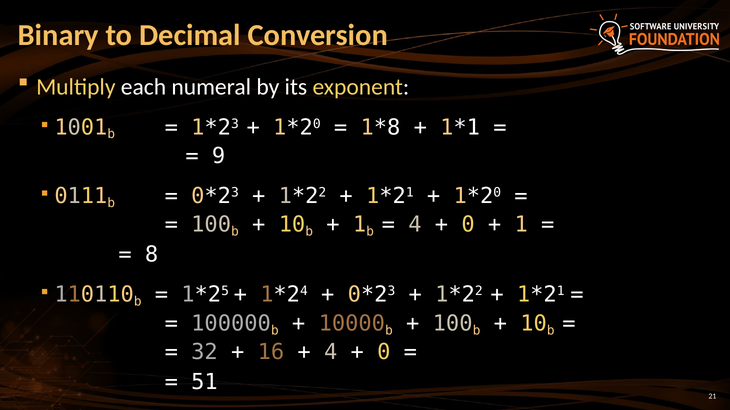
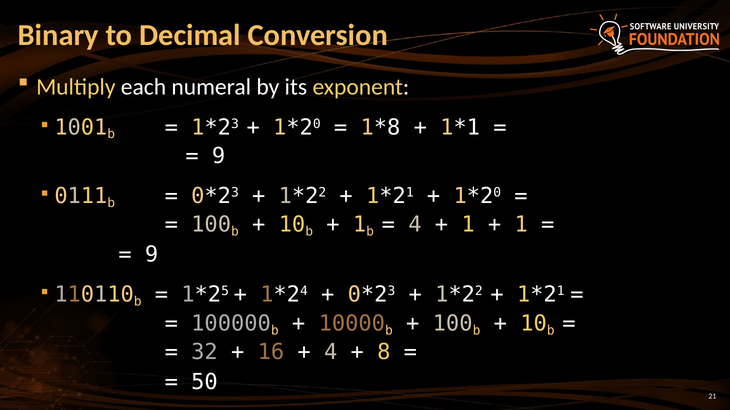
0: 0 -> 1 (468, 225)
8: 8 -> 9 (152, 255)
0: 0 -> 8 (384, 353)
51: 51 -> 50 (204, 383)
